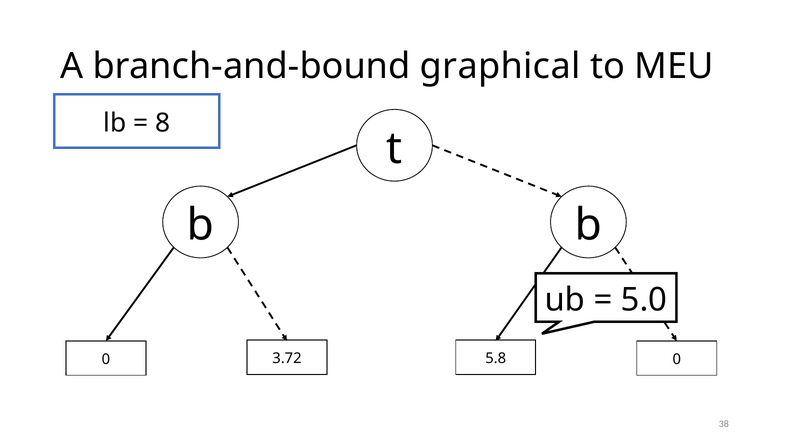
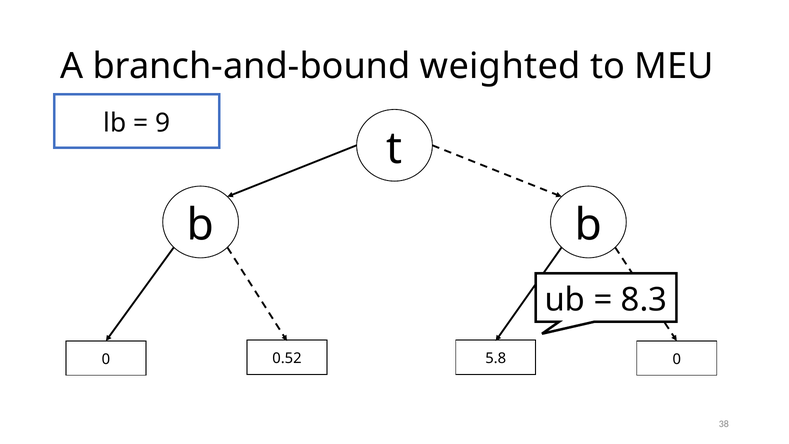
graphical: graphical -> weighted (500, 66)
8: 8 -> 9 (163, 123)
5.0: 5.0 -> 8.3 (644, 300)
3.72: 3.72 -> 0.52 (287, 358)
